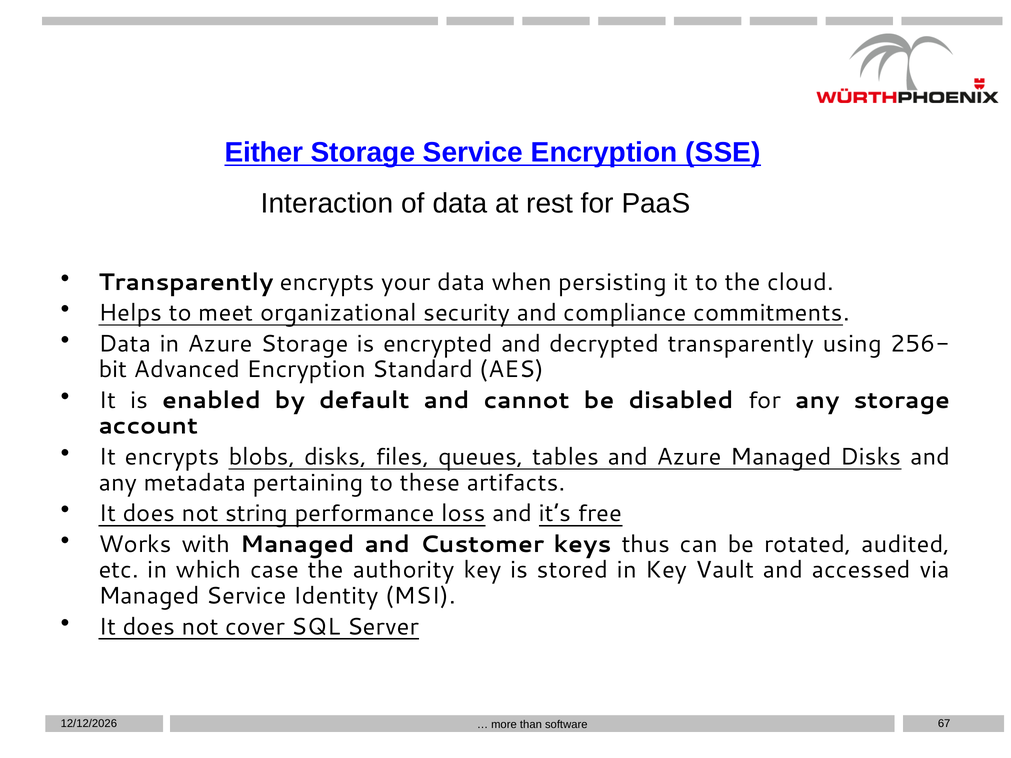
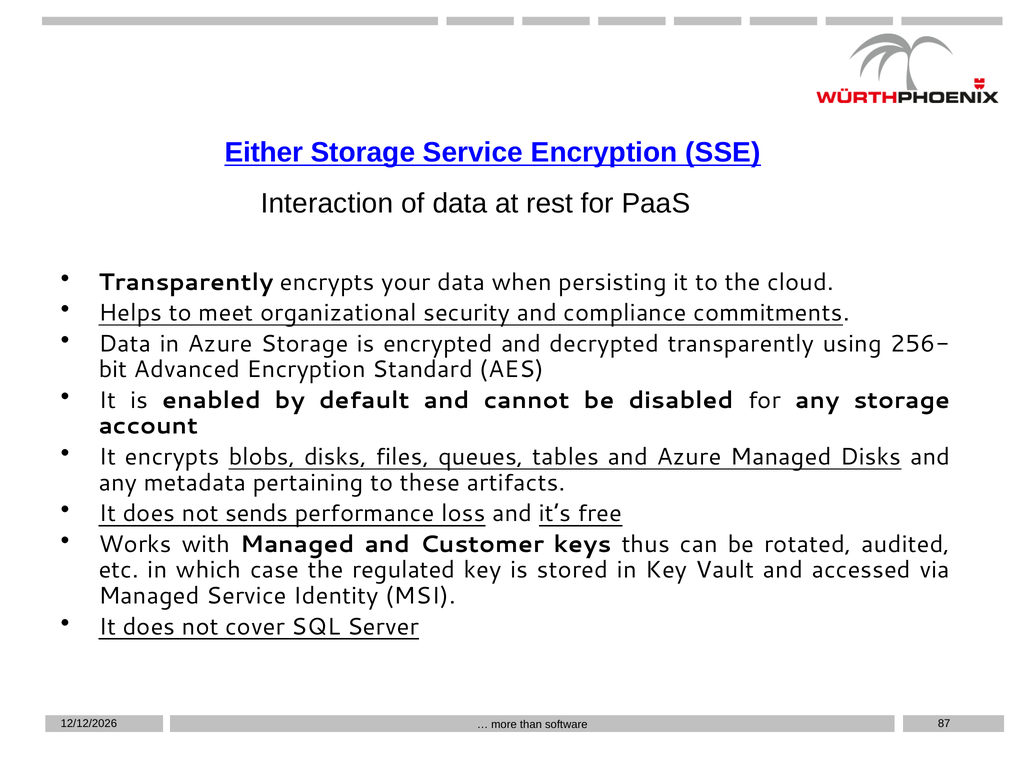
string: string -> sends (257, 514)
authority: authority -> regulated (404, 570)
67: 67 -> 87 (944, 724)
